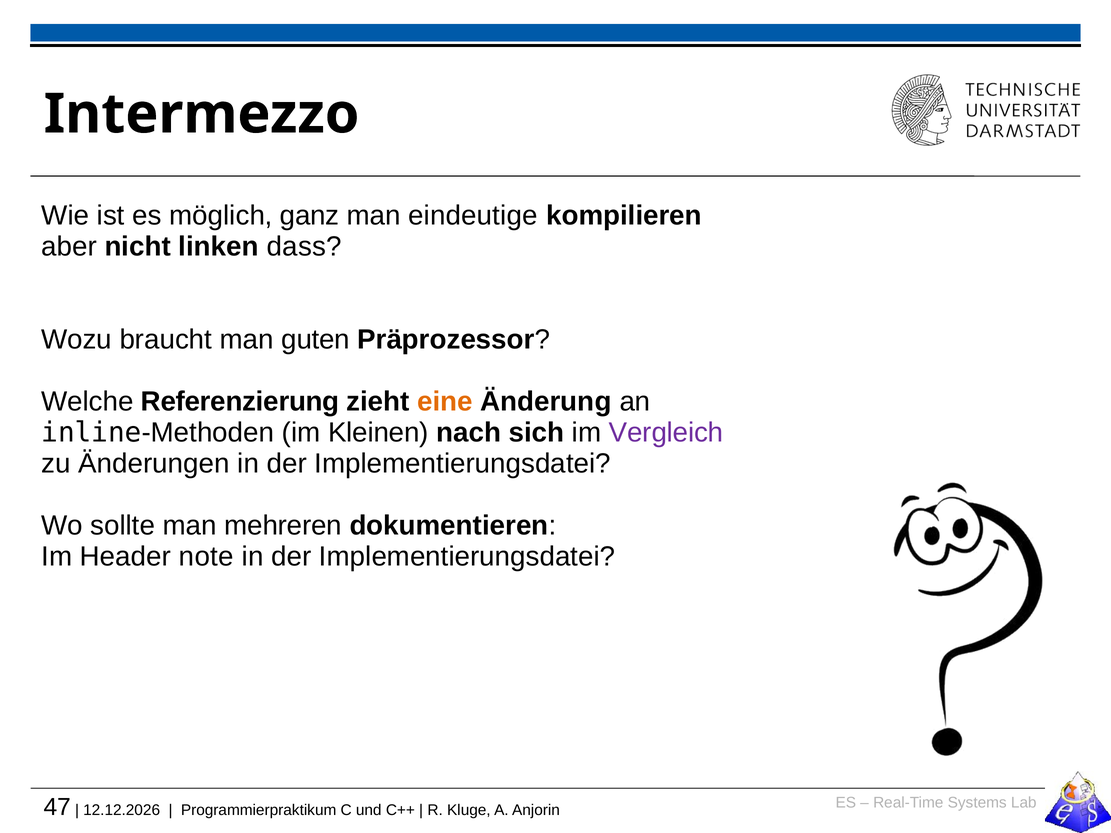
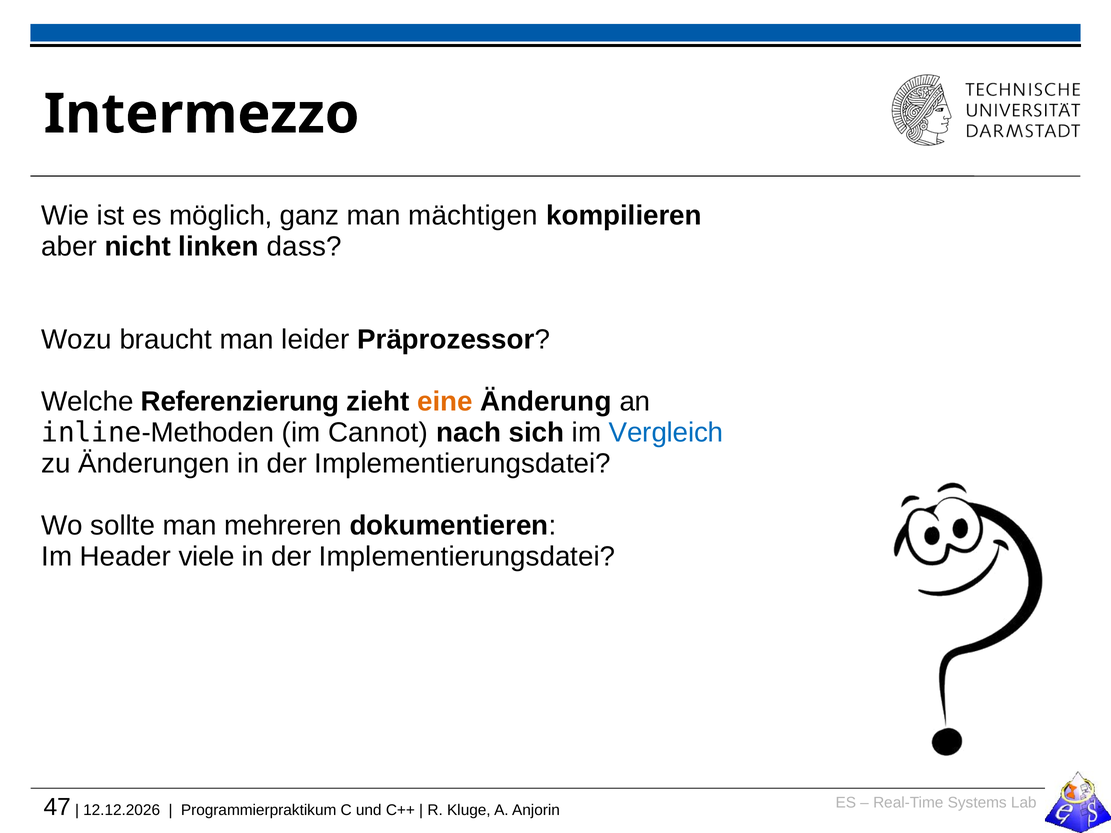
eindeutige: eindeutige -> mächtigen (473, 216)
guten: guten -> leider (315, 340)
Kleinen: Kleinen -> Cannot (378, 433)
Vergleich colour: purple -> blue (666, 433)
note: note -> viele (207, 557)
